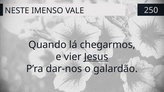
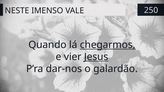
chegarmos underline: none -> present (108, 45)
